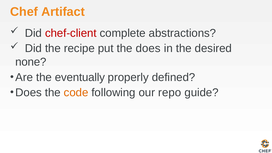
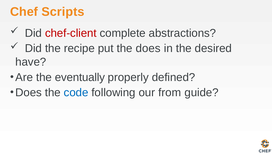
Artifact: Artifact -> Scripts (63, 12)
none: none -> have (31, 62)
code colour: orange -> blue (76, 93)
repo: repo -> from (170, 93)
